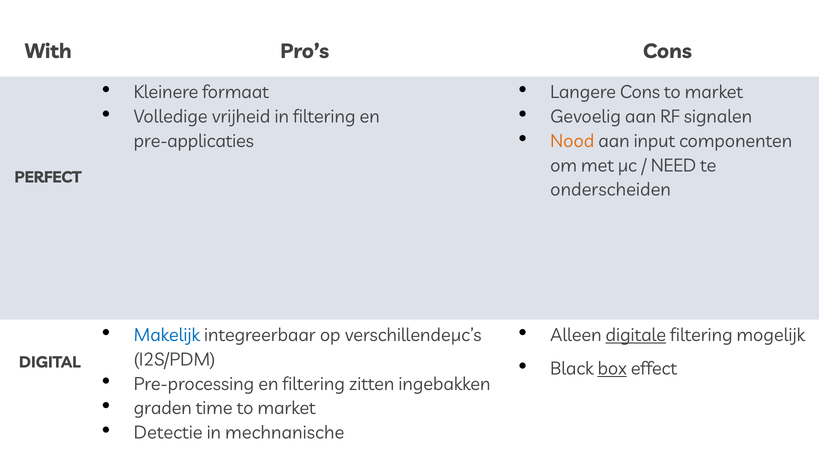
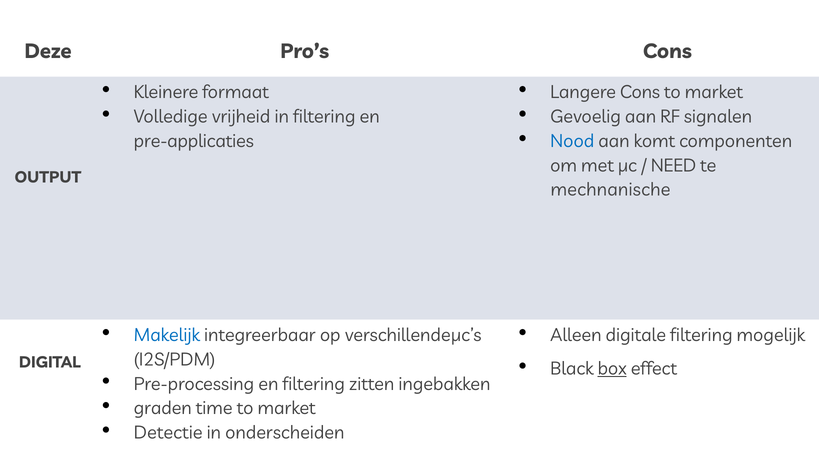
With: With -> Deze (48, 51)
Nood colour: orange -> blue (572, 141)
input: input -> komt (654, 141)
PERFECT: PERFECT -> OUTPUT (48, 178)
onderscheiden: onderscheiden -> mechnanische (610, 190)
digitale underline: present -> none (636, 335)
mechnanische: mechnanische -> onderscheiden (285, 433)
